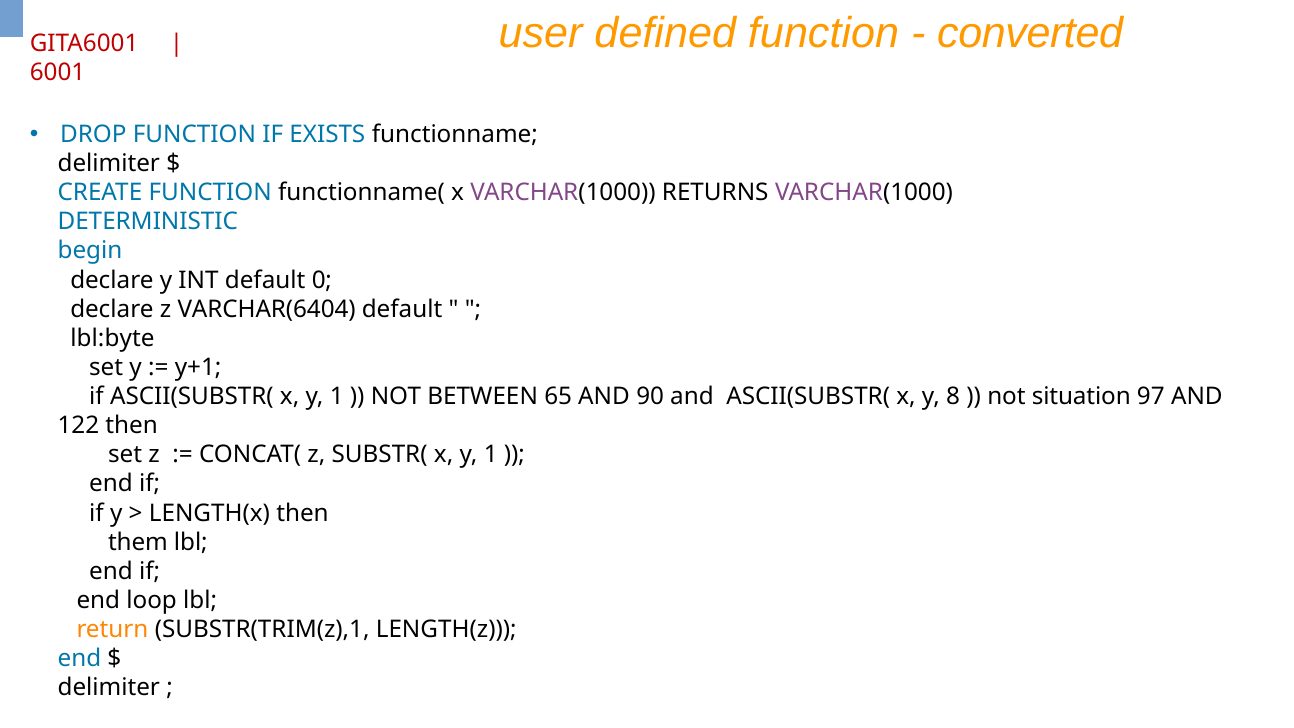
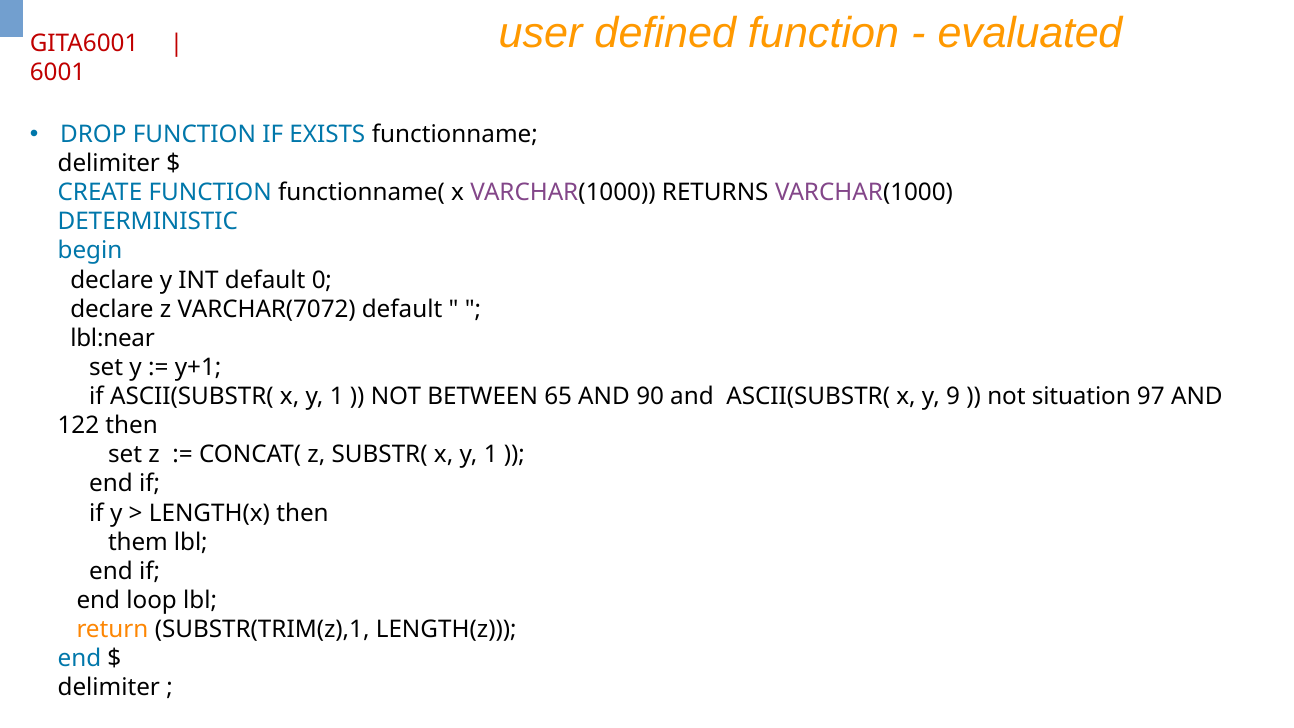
converted: converted -> evaluated (1030, 34)
VARCHAR(6404: VARCHAR(6404 -> VARCHAR(7072 (267, 309)
lbl:byte: lbl:byte -> lbl:near (113, 338)
8: 8 -> 9 (953, 397)
